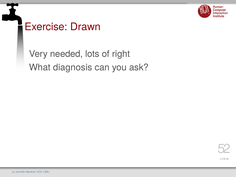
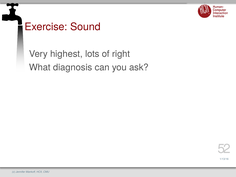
Drawn: Drawn -> Sound (85, 27)
needed: needed -> highest (66, 54)
